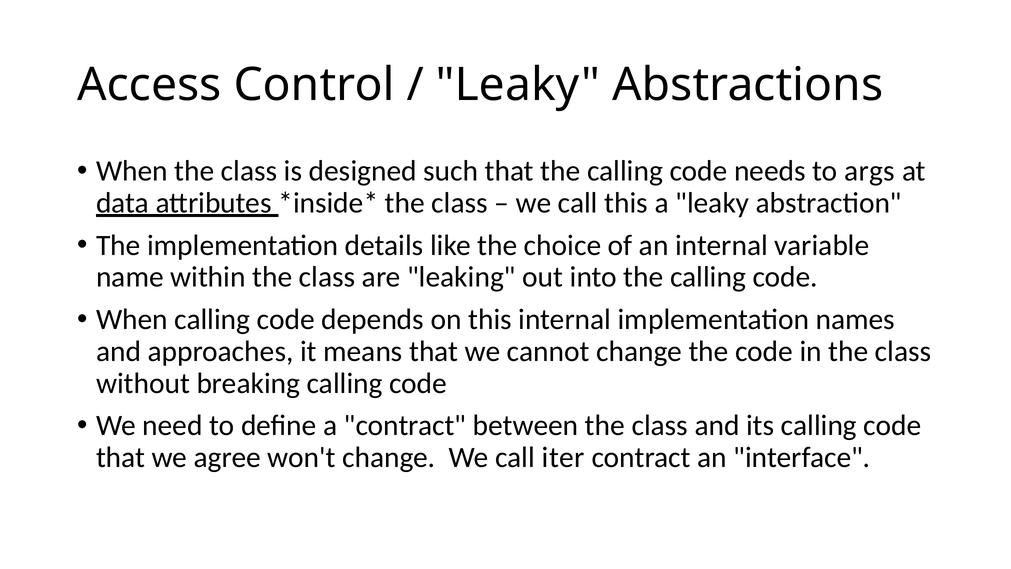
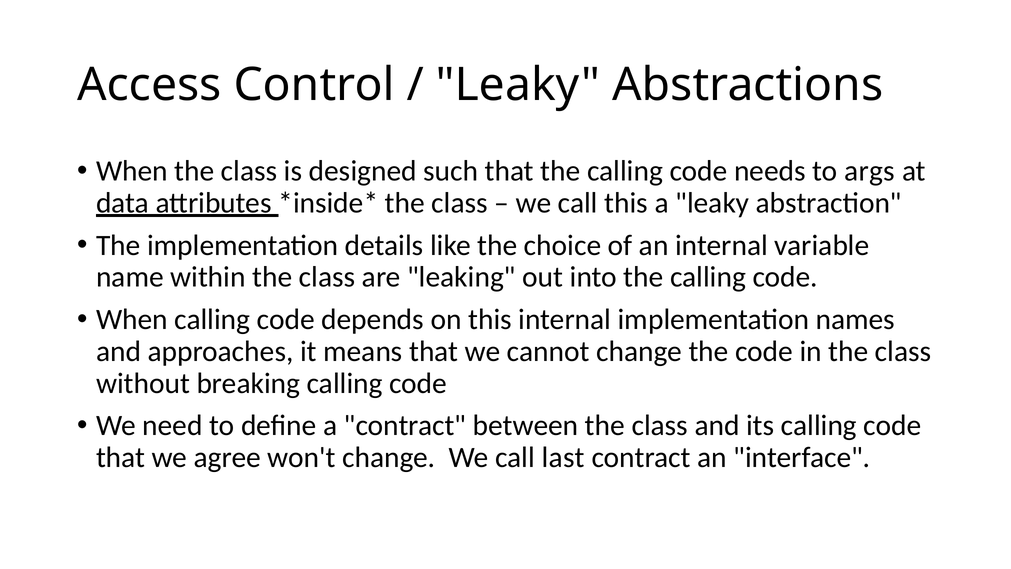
iter: iter -> last (563, 457)
